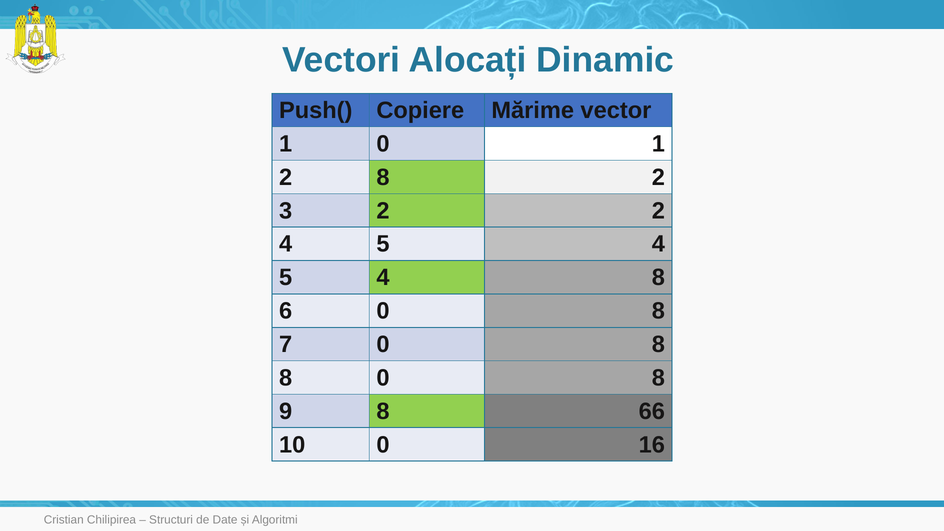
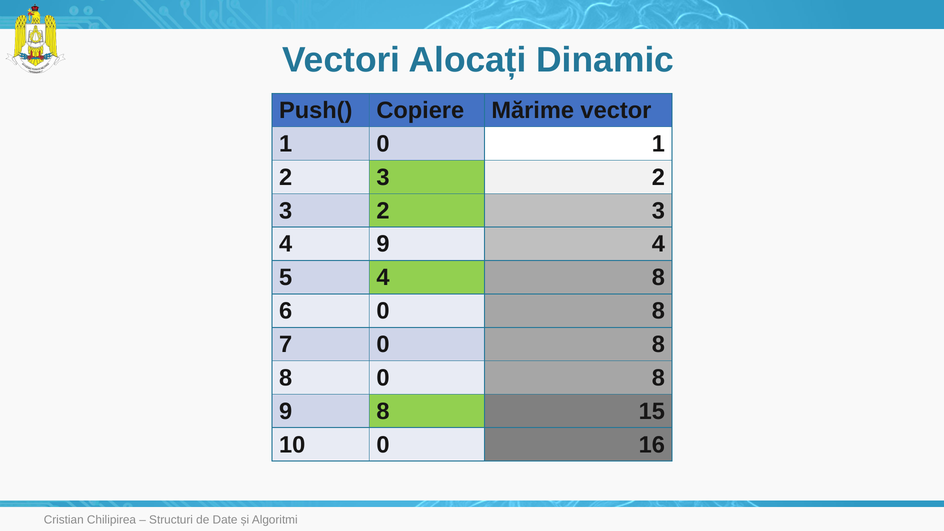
8: 8 -> 3 (383, 177)
2: 2 -> 3 (658, 211)
5: 5 -> 9 (383, 244)
66: 66 -> 15 (652, 411)
